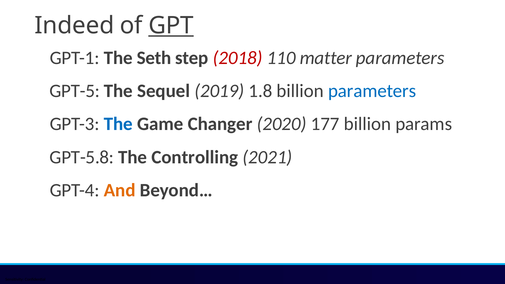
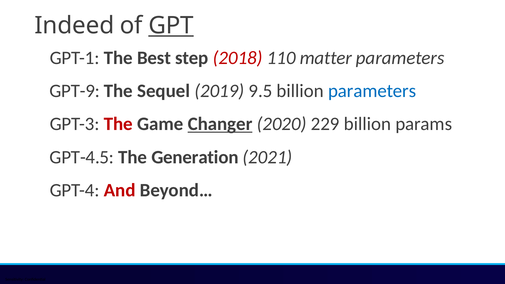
Seth: Seth -> Best (154, 58)
GPT-5: GPT-5 -> GPT-9 (75, 91)
1.8: 1.8 -> 9.5 (260, 91)
The colour: blue -> red (118, 124)
Changer underline: none -> present (220, 124)
177: 177 -> 229 (325, 124)
GPT-5.8: GPT-5.8 -> GPT-4.5 (82, 157)
Controlling: Controlling -> Generation (195, 157)
And colour: orange -> red (120, 190)
